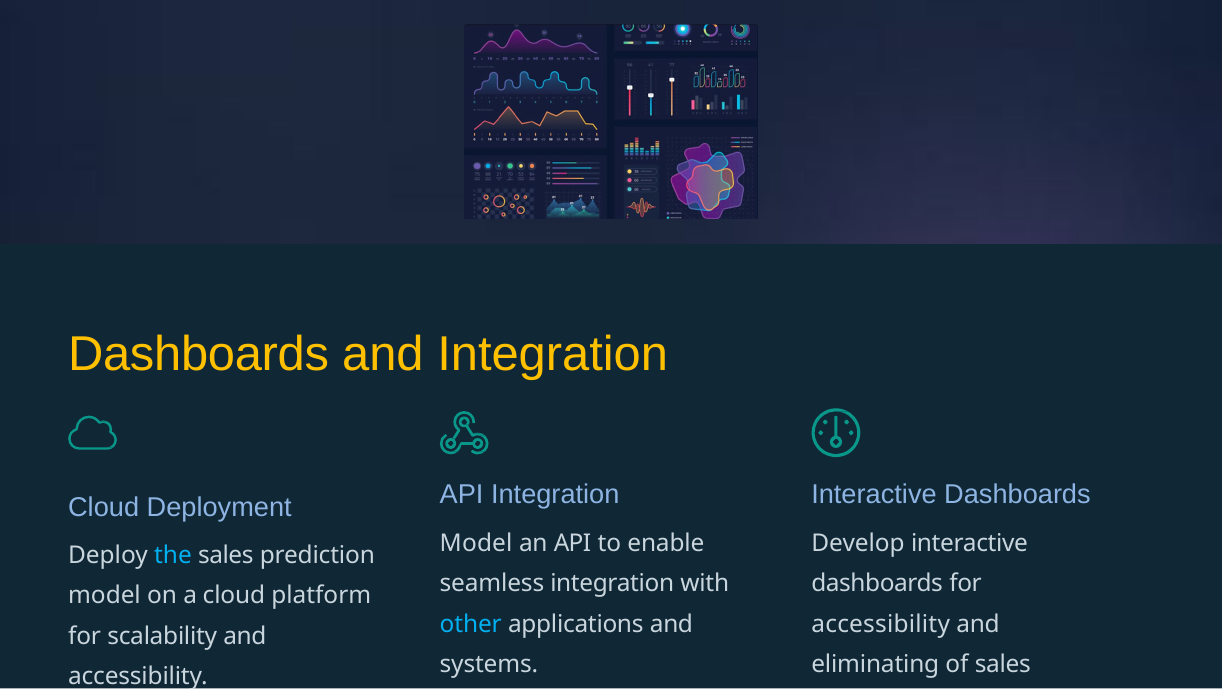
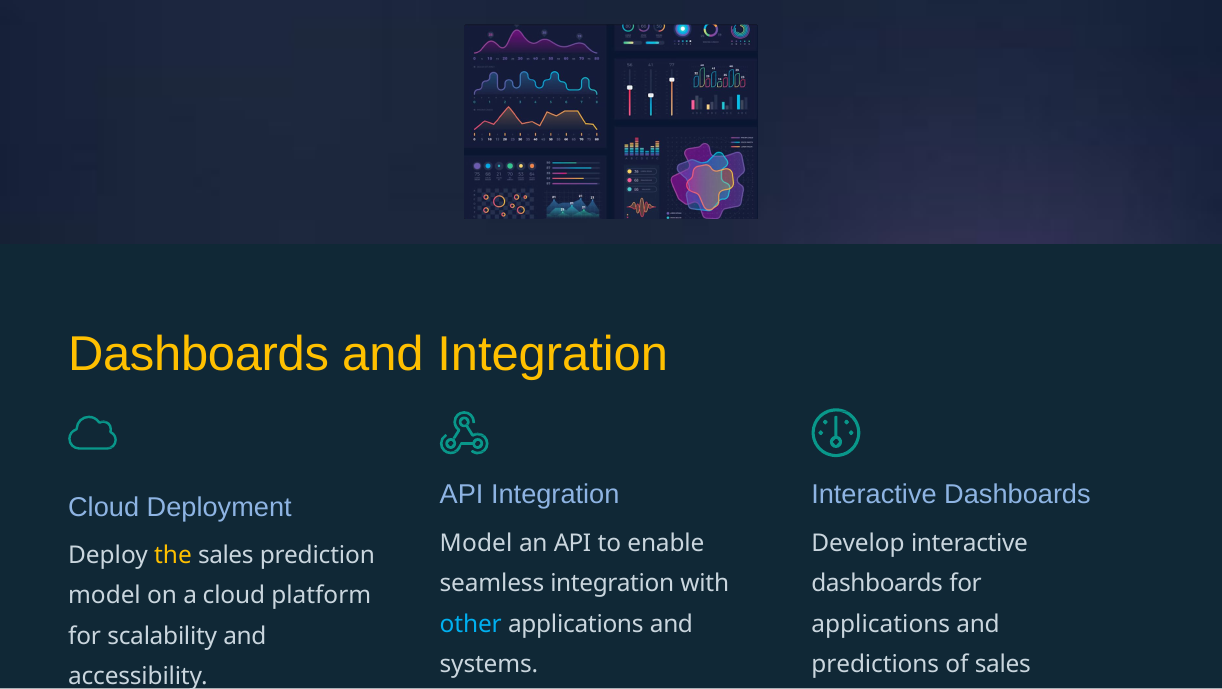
the colour: light blue -> yellow (173, 555)
accessibility: accessibility -> applications (881, 624)
eliminating: eliminating -> predictions (875, 664)
